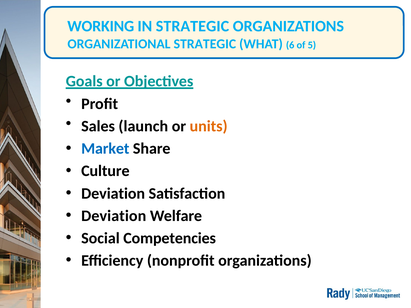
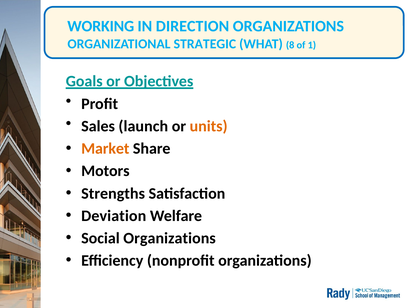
IN STRATEGIC: STRATEGIC -> DIRECTION (193, 26)
6: 6 -> 8 (290, 45)
5: 5 -> 1 (312, 45)
Market colour: blue -> orange (105, 149)
Culture: Culture -> Motors (105, 171)
Deviation: Deviation -> Strengths (113, 194)
Social Competencies: Competencies -> Organizations (170, 238)
